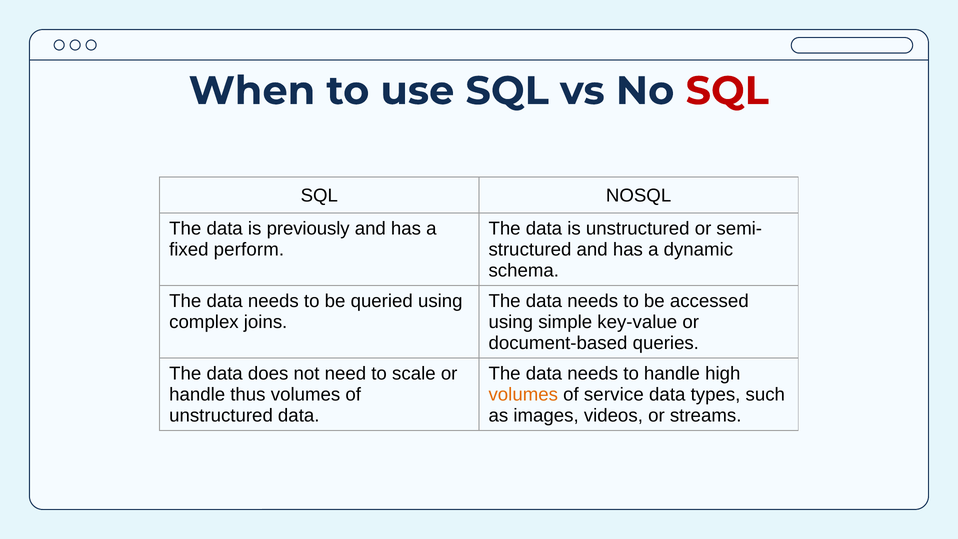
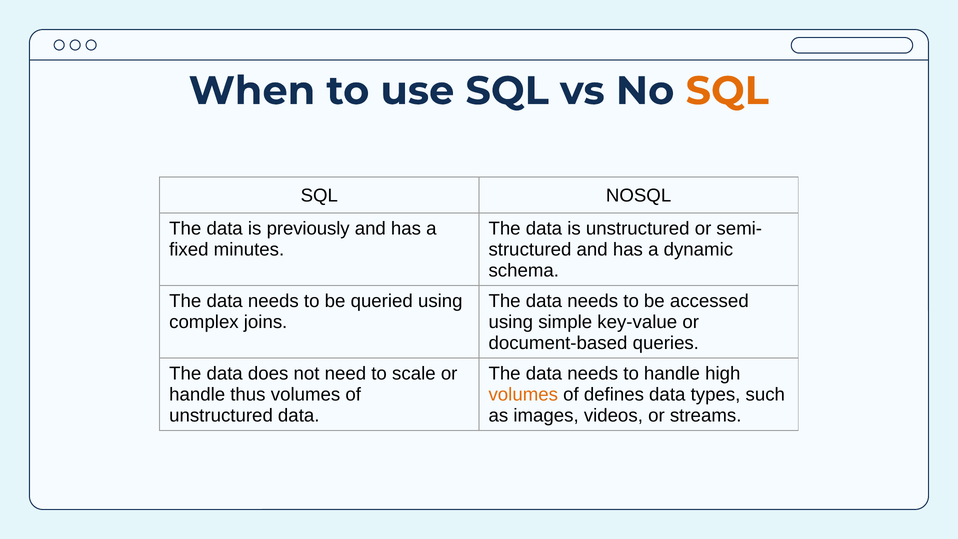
SQL colour: red -> orange (727, 91)
perform: perform -> minutes (249, 250)
service: service -> defines (614, 394)
